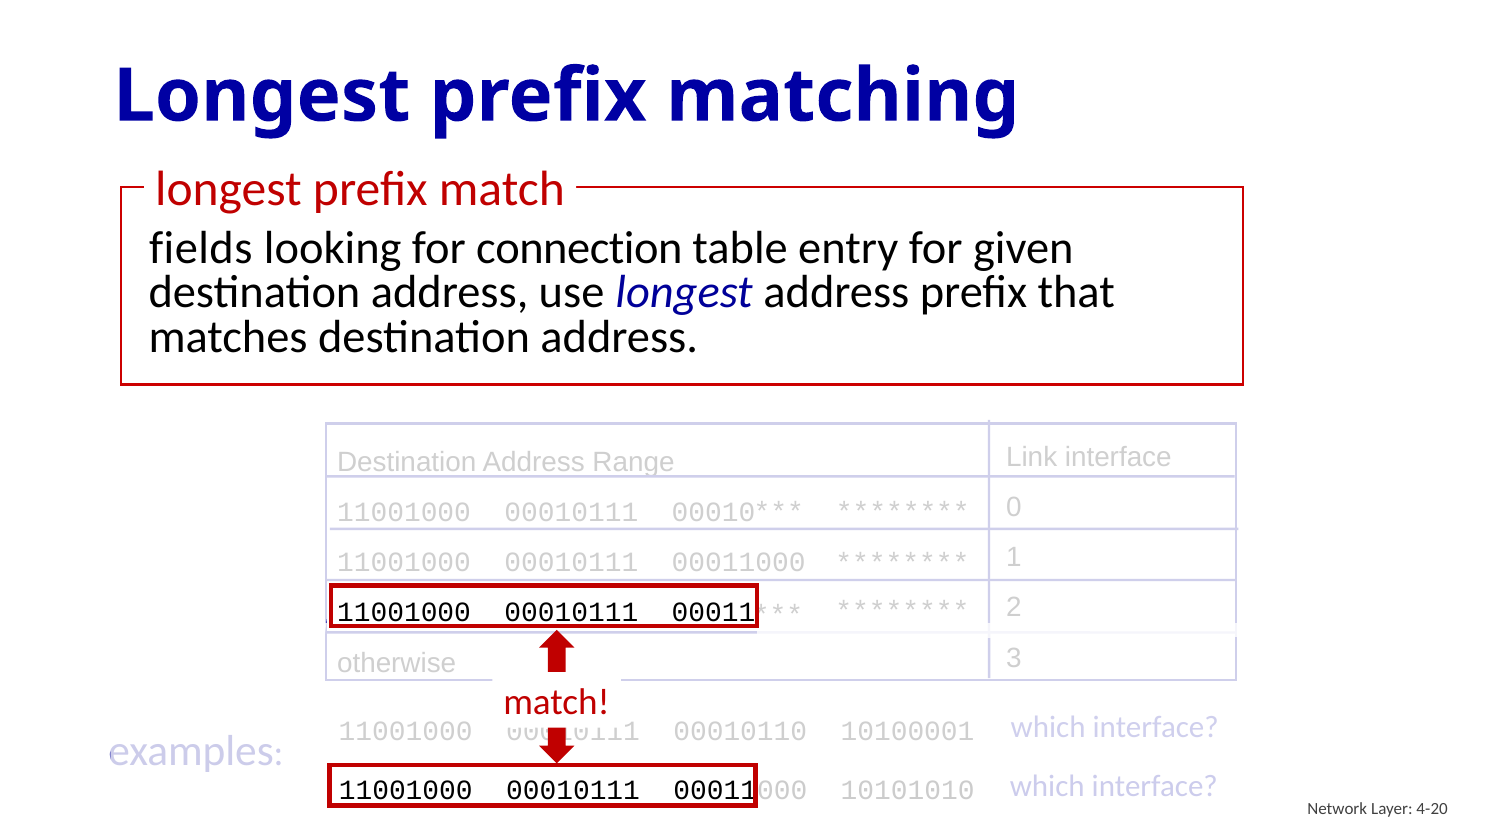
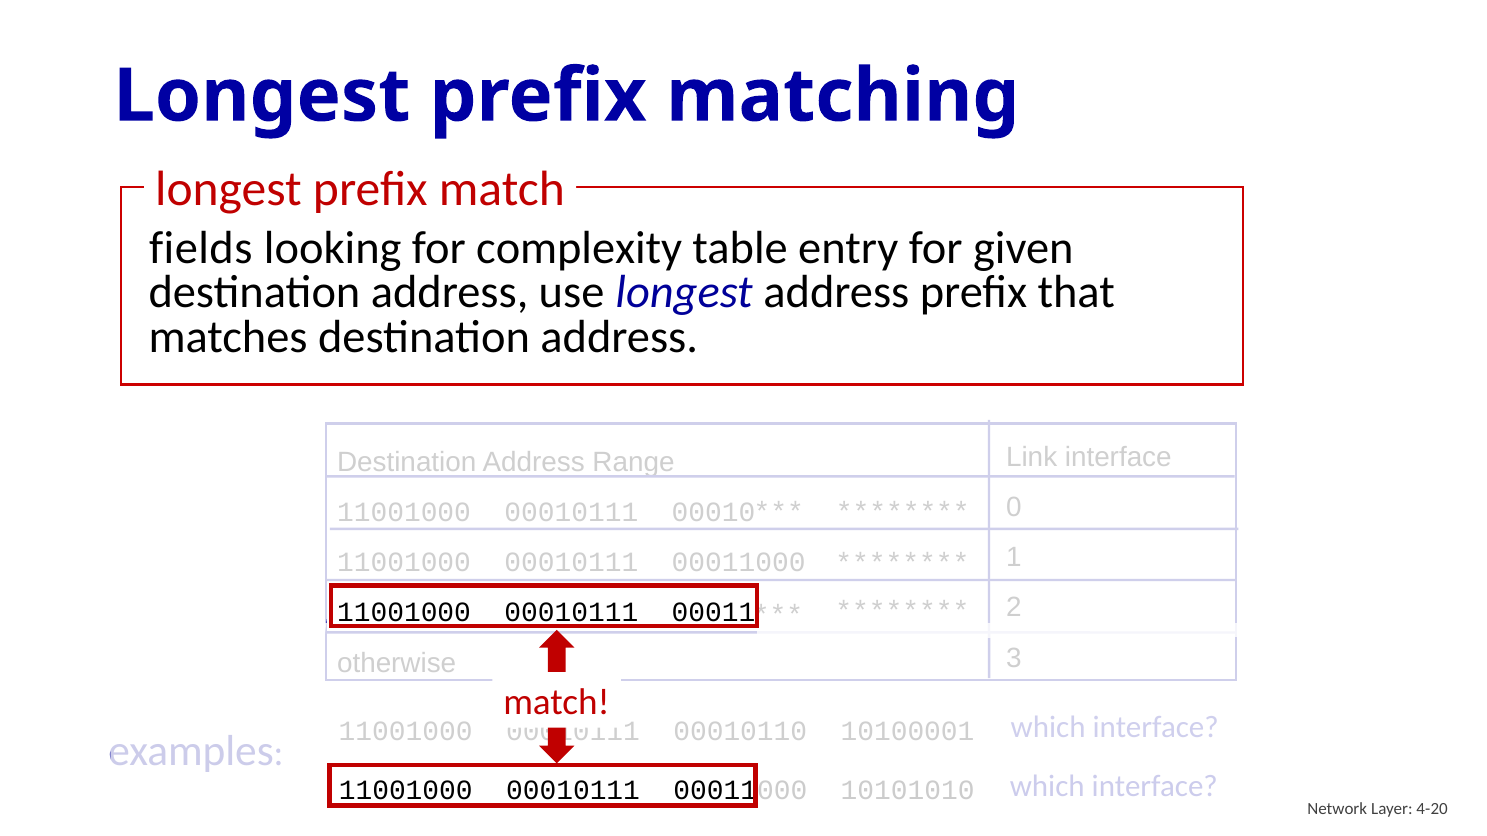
connection: connection -> complexity (579, 248)
